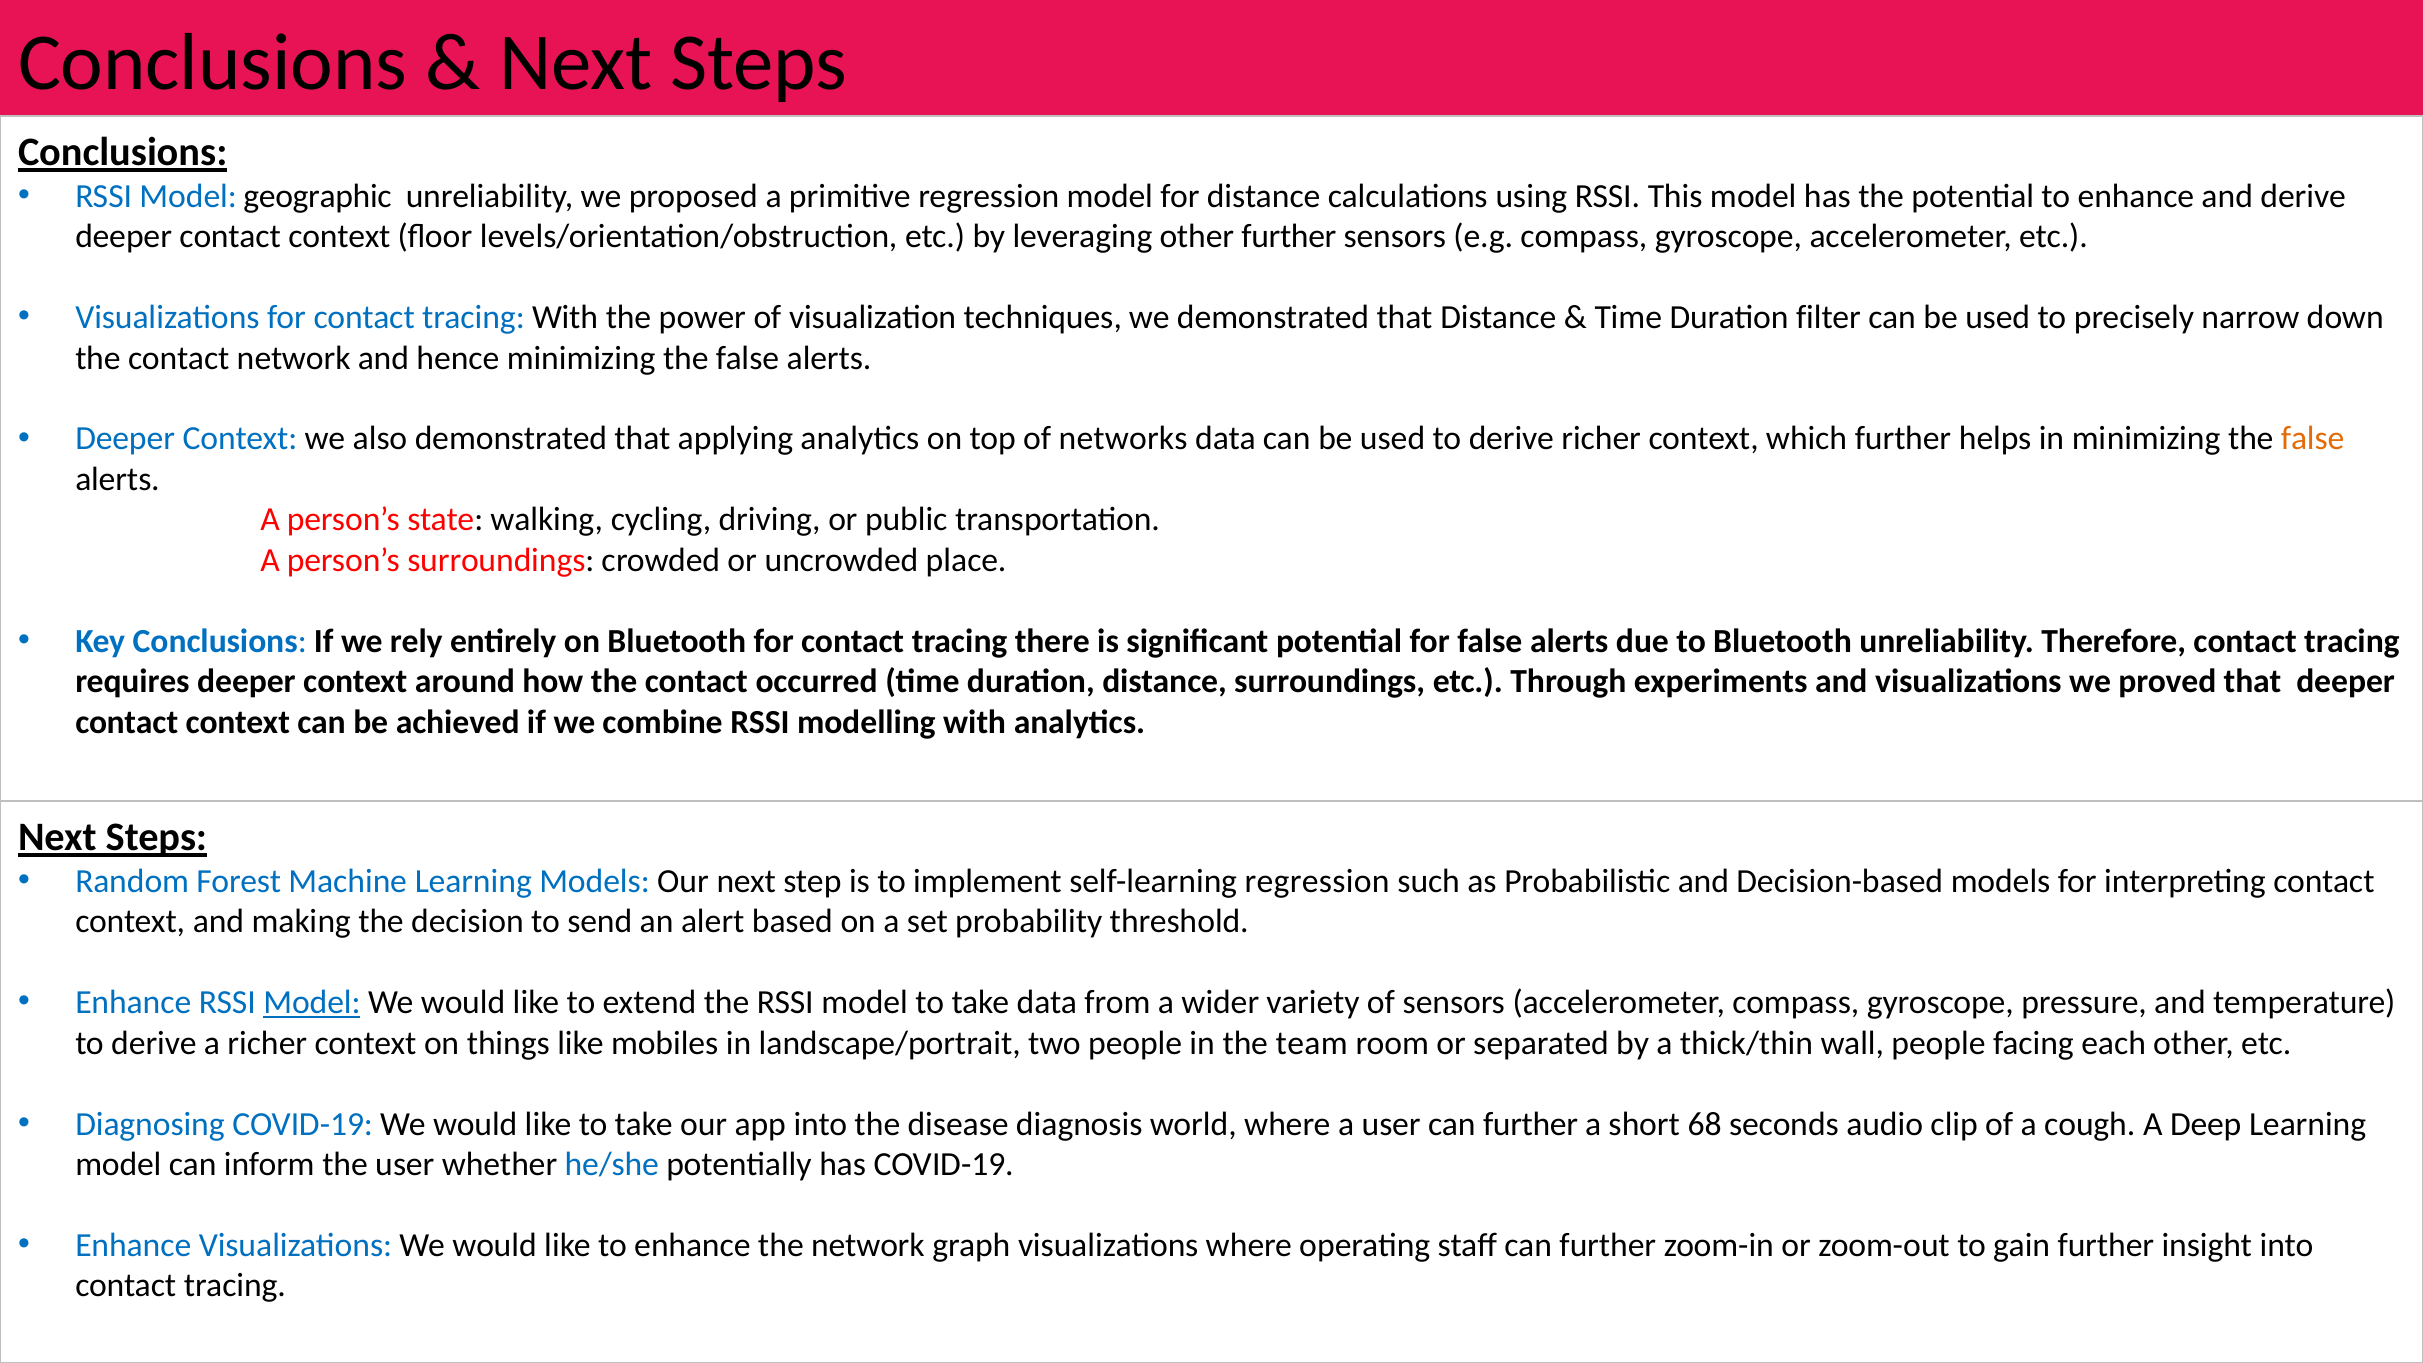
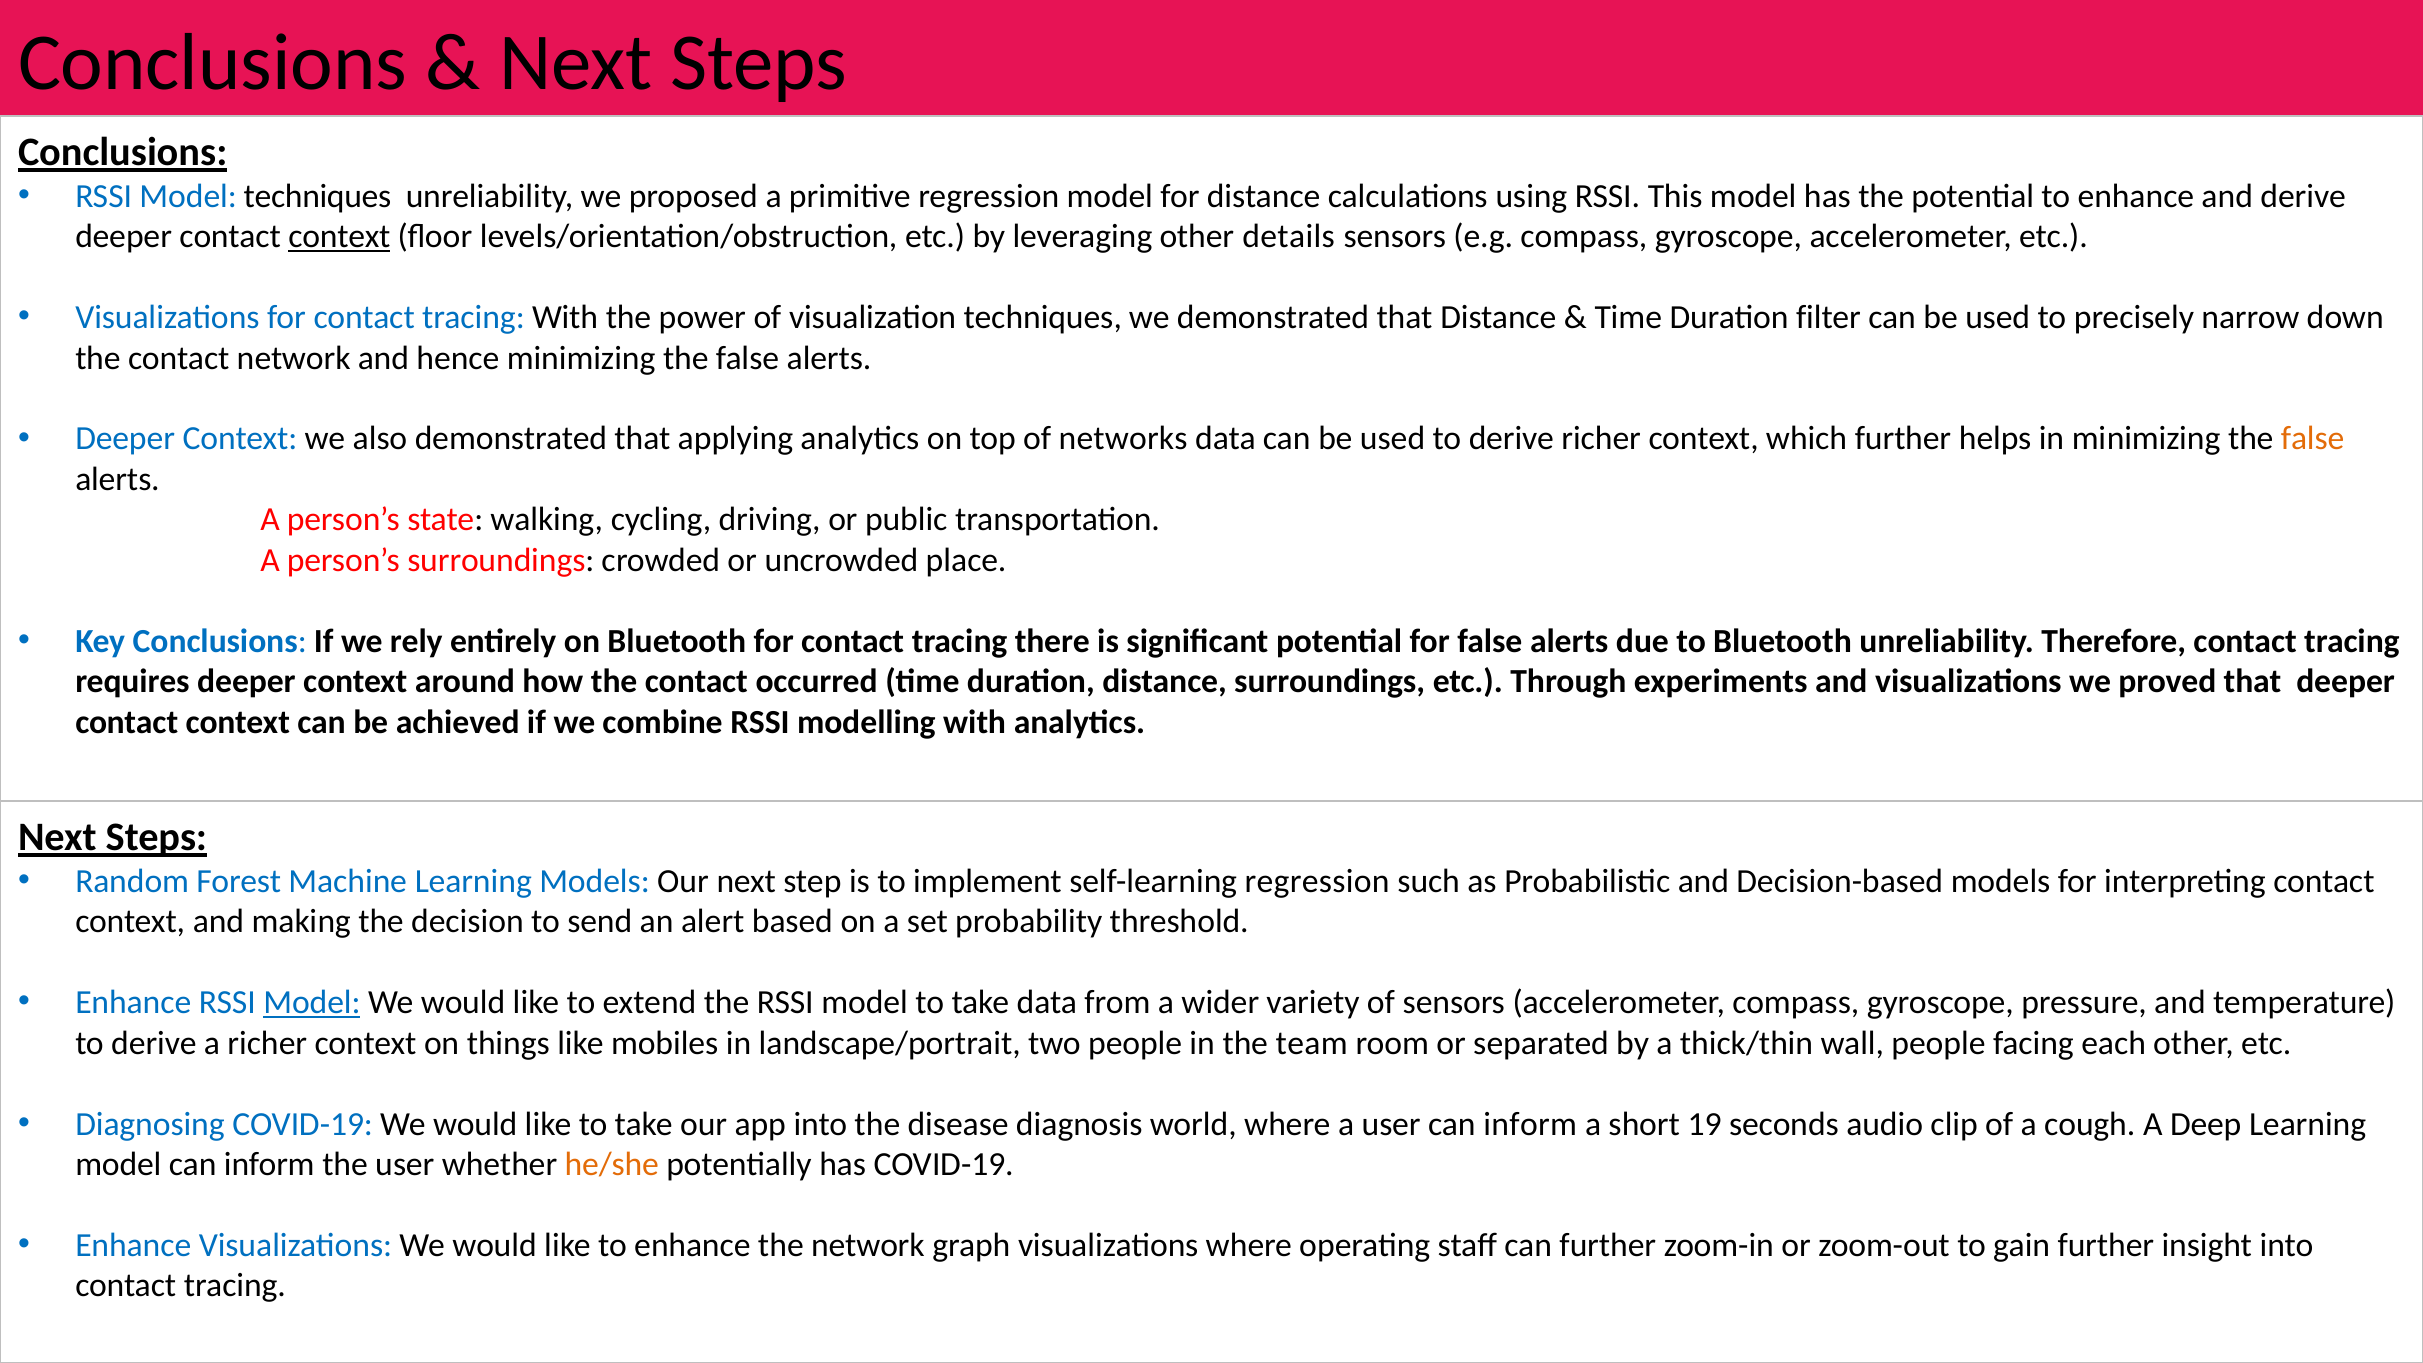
Model geographic: geographic -> techniques (317, 196)
context underline: none -> present (339, 237)
other further: further -> details (1289, 237)
user can further: further -> inform (1530, 1124)
68: 68 -> 19 (1705, 1124)
he/she colour: blue -> orange (612, 1164)
